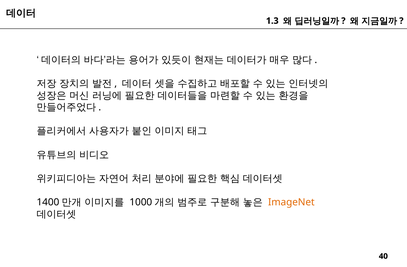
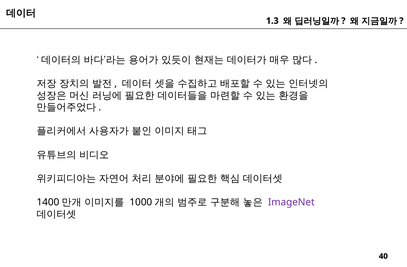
ImageNet colour: orange -> purple (291, 202)
